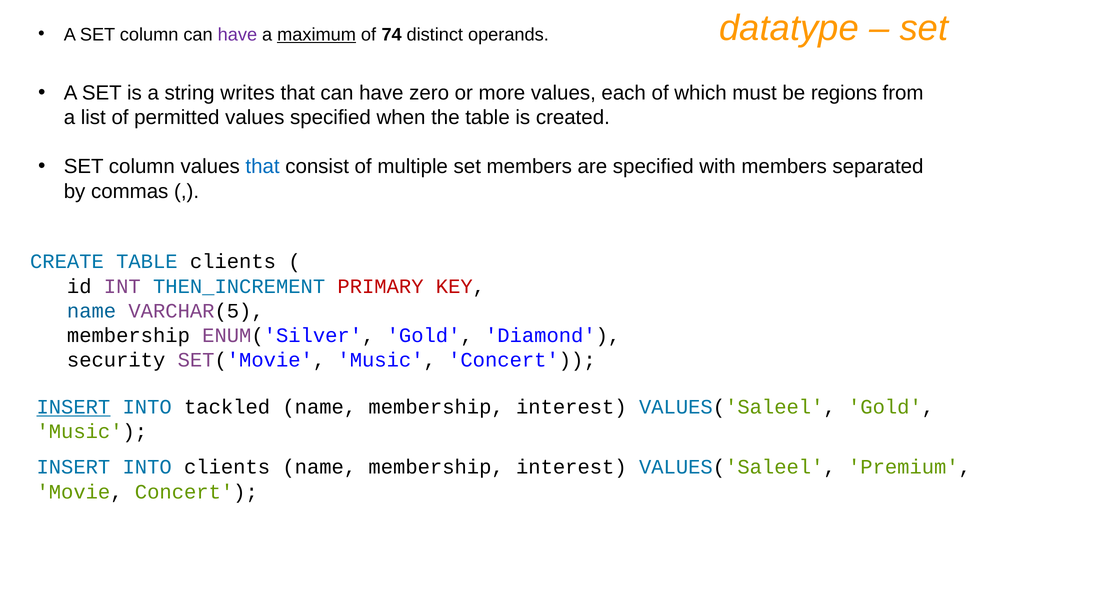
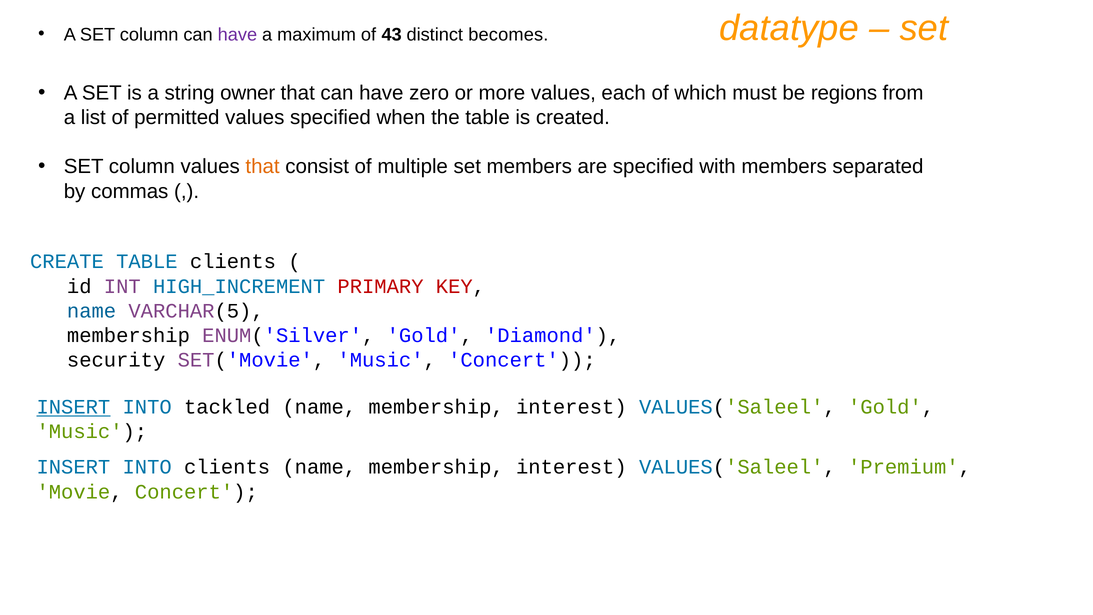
maximum underline: present -> none (317, 34)
74: 74 -> 43 (392, 34)
operands: operands -> becomes (508, 34)
writes: writes -> owner (248, 93)
that colour: blue -> orange (263, 167)
THEN_INCREMENT: THEN_INCREMENT -> HIGH_INCREMENT (239, 286)
